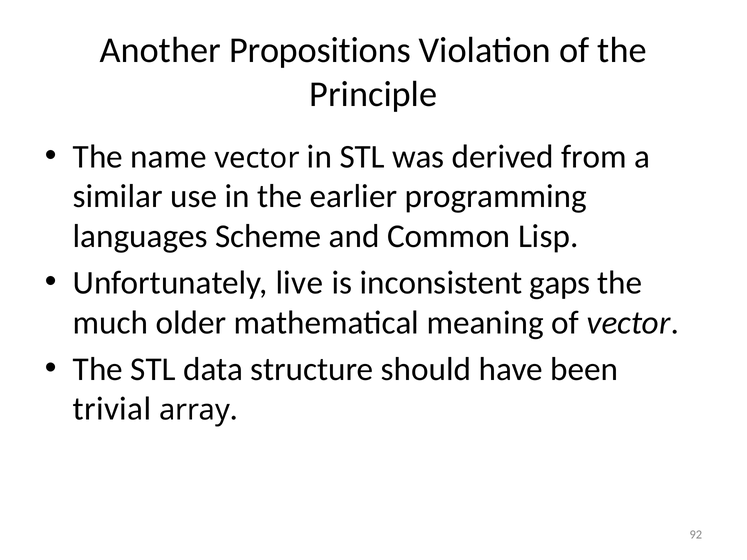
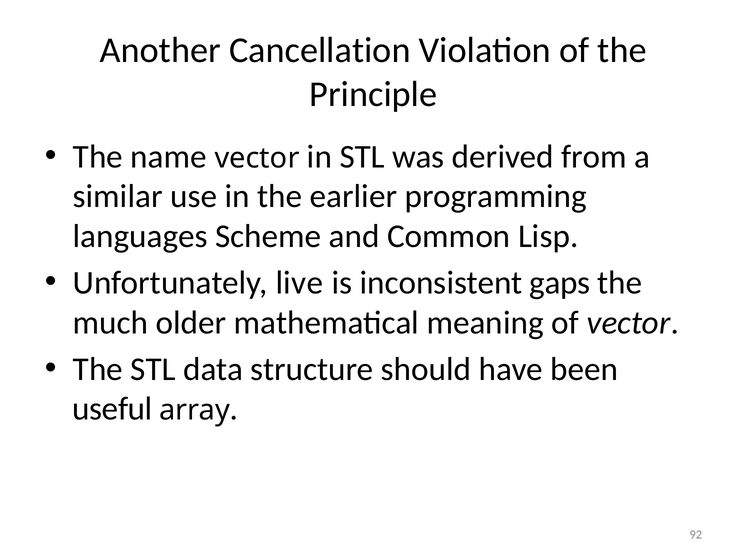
Propositions: Propositions -> Cancellation (320, 50)
trivial: trivial -> useful (112, 409)
